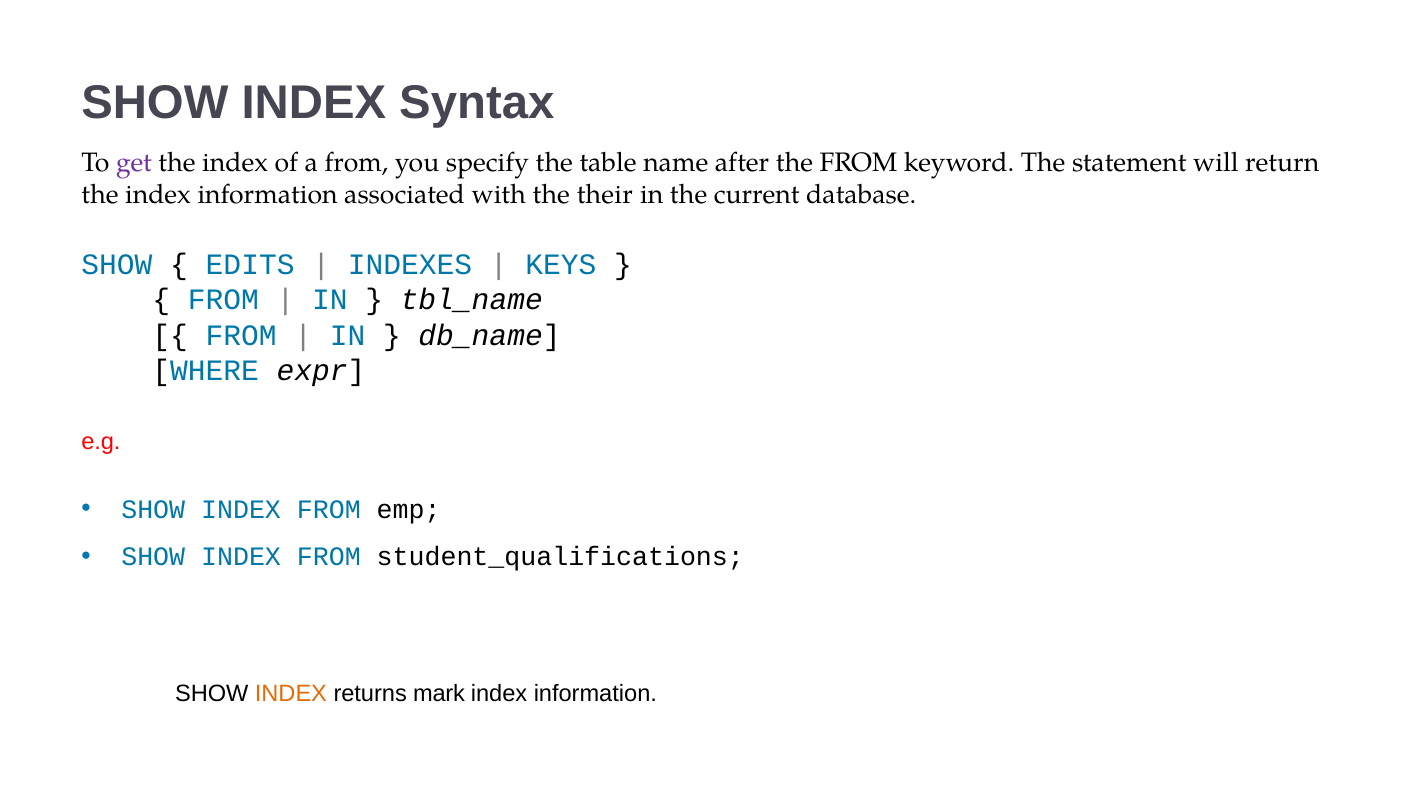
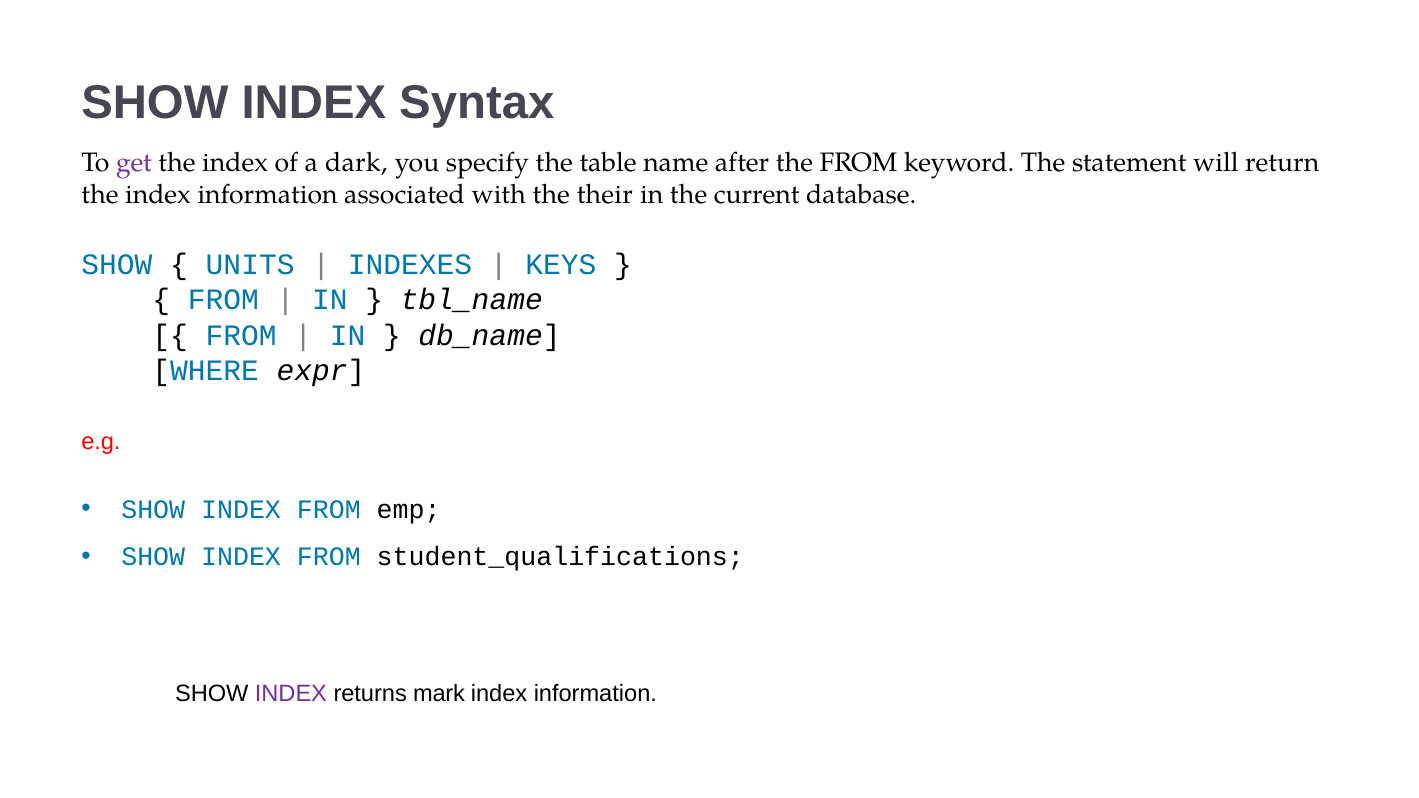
a from: from -> dark (356, 163)
EDITS: EDITS -> UNITS (250, 265)
INDEX colour: orange -> purple (291, 694)
